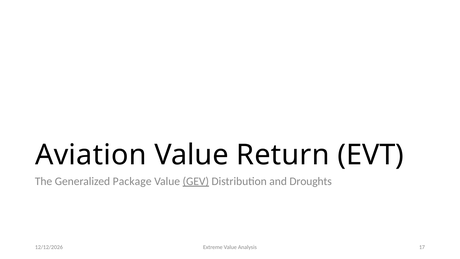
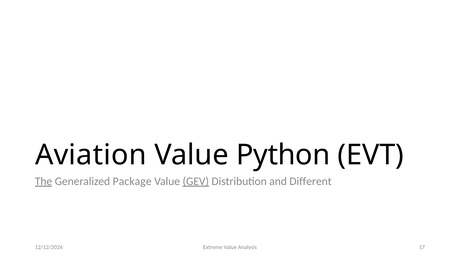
Return: Return -> Python (283, 155)
The underline: none -> present (44, 181)
Droughts: Droughts -> Different (311, 181)
